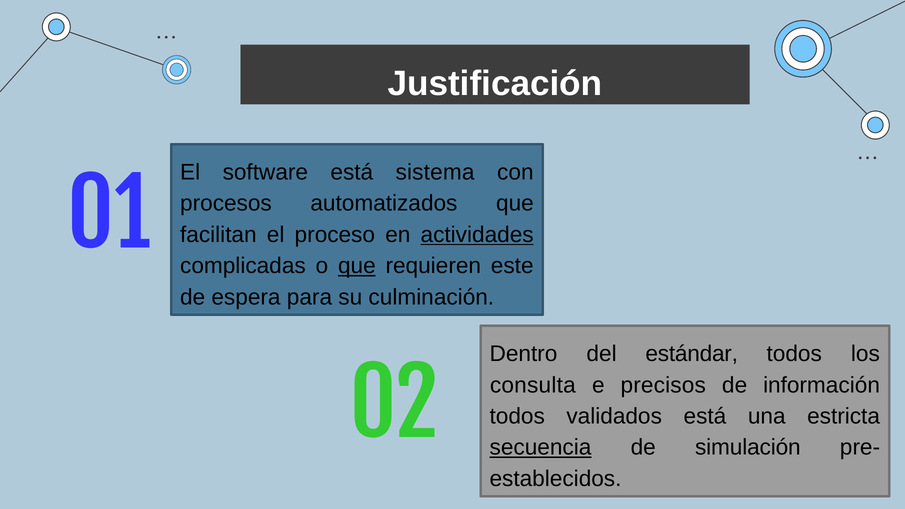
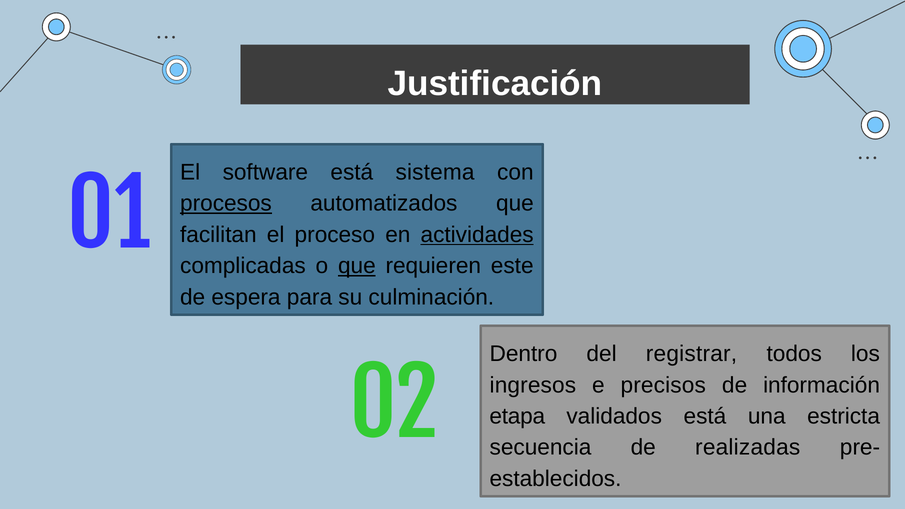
procesos underline: none -> present (226, 204)
estándar: estándar -> registrar (691, 354)
consulta: consulta -> ingresos (533, 385)
todos: todos -> etapa (517, 416)
secuencia underline: present -> none (540, 448)
simulación: simulación -> realizadas (748, 448)
